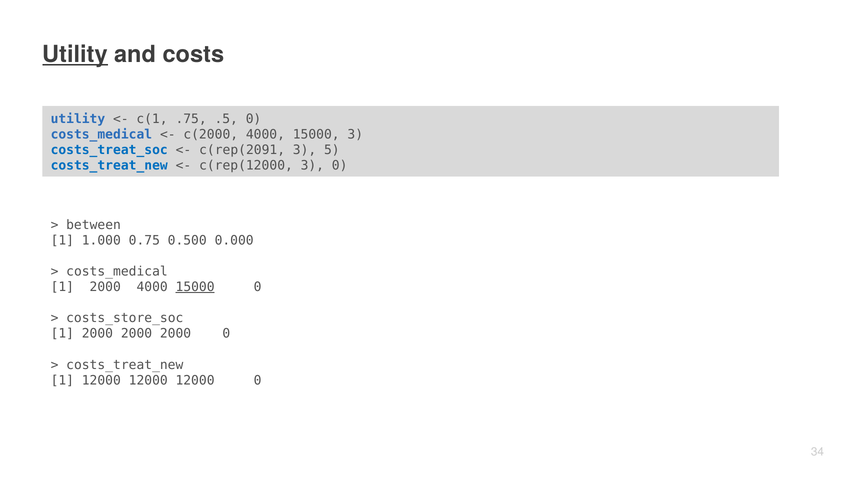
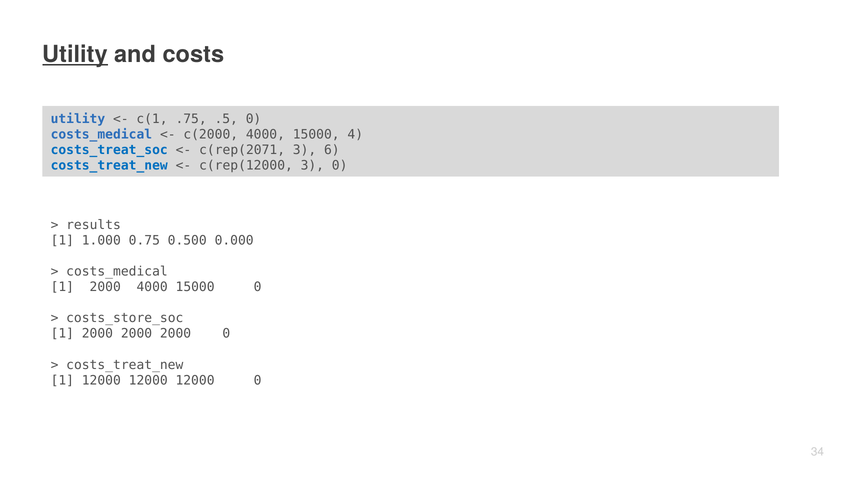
15000 3: 3 -> 4 (355, 134)
c(rep(2091: c(rep(2091 -> c(rep(2071 (242, 150)
5: 5 -> 6 (332, 150)
between: between -> results (94, 225)
15000 underline: present -> none (195, 287)
